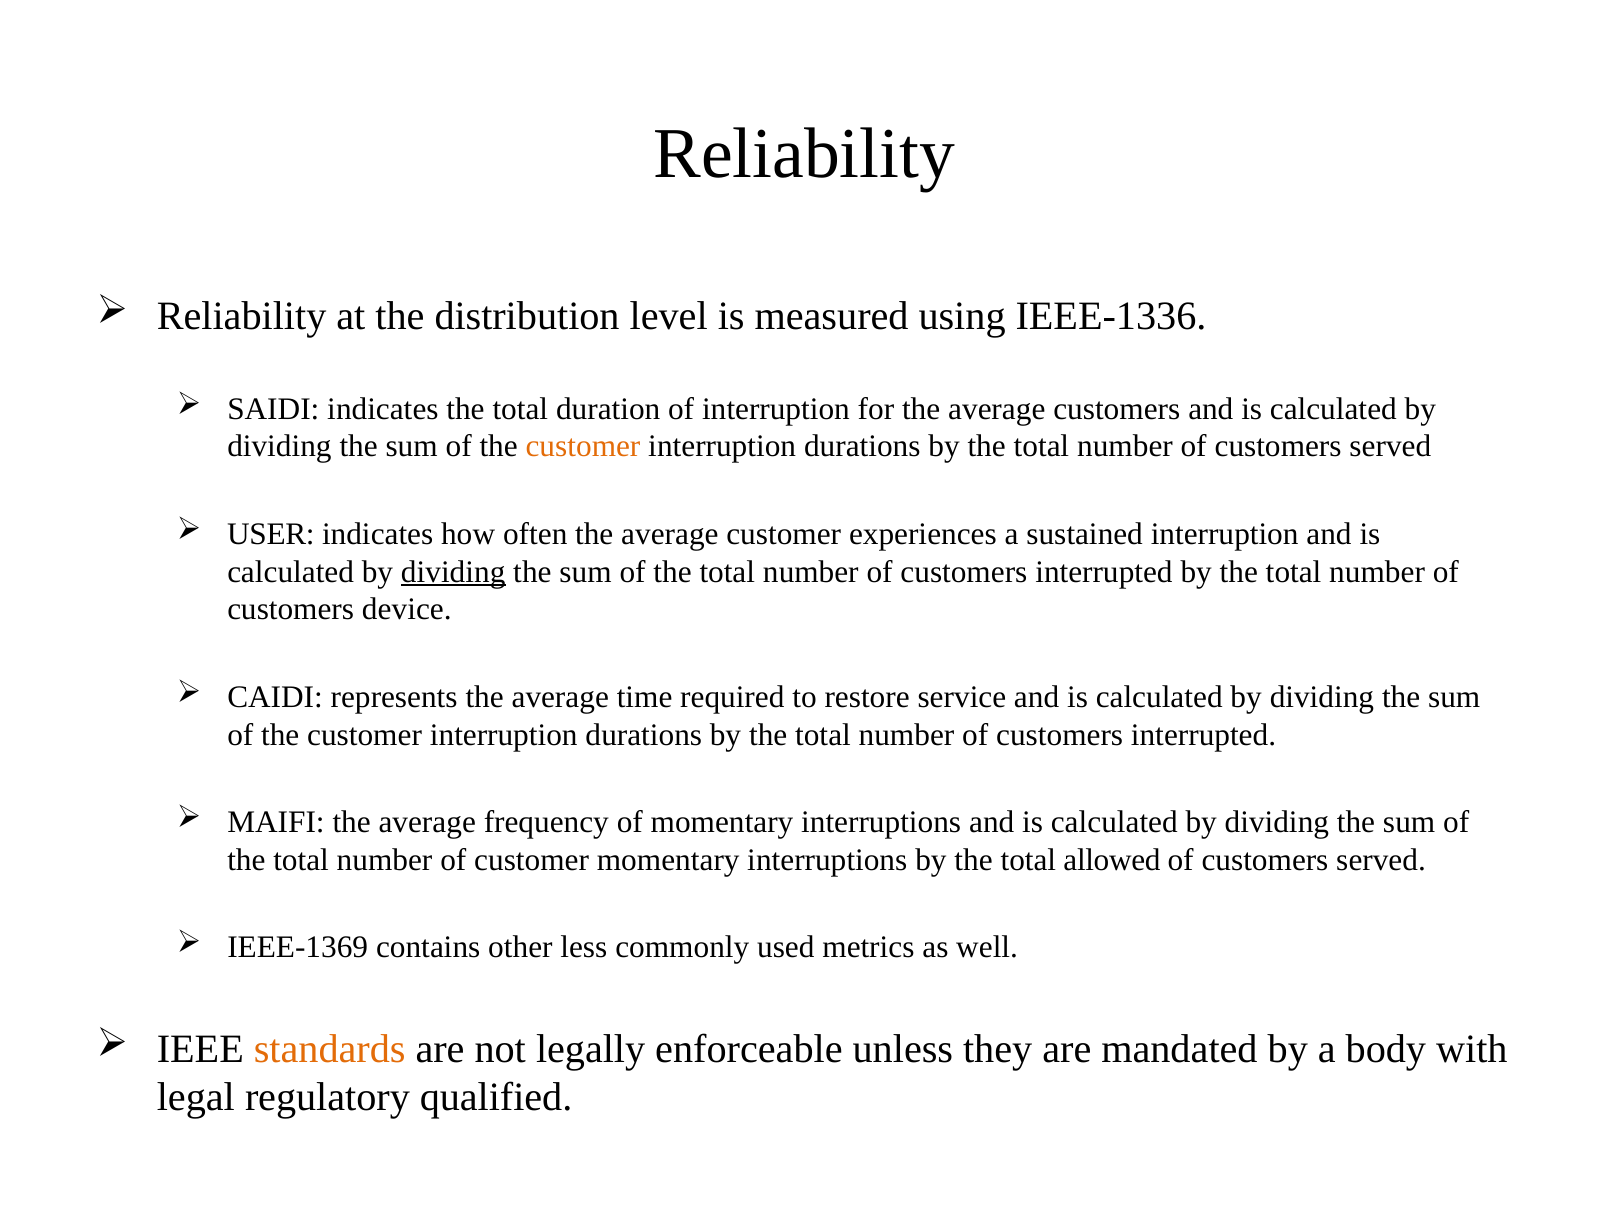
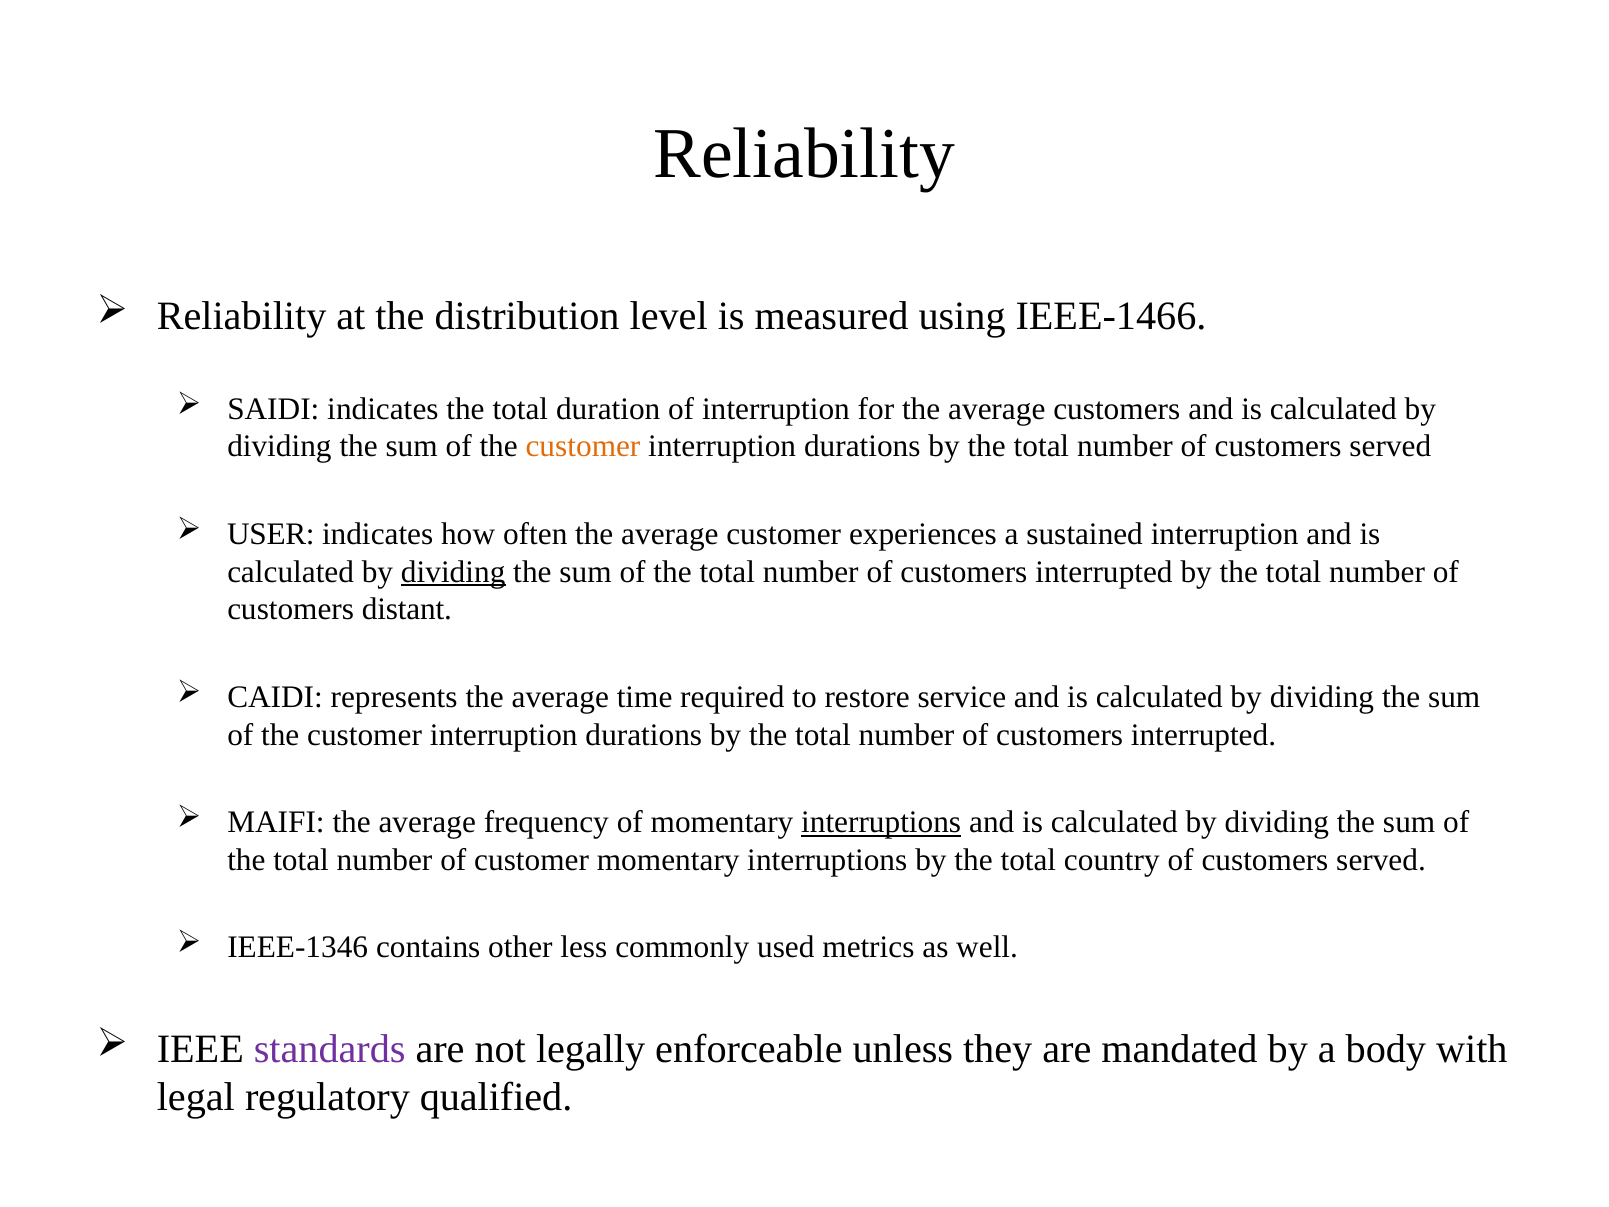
IEEE-1336: IEEE-1336 -> IEEE-1466 (1111, 317)
device: device -> distant (407, 609)
interruptions underline: none -> present (881, 822)
allowed: allowed -> country (1112, 860)
IEEE-1369: IEEE-1369 -> IEEE-1346 (298, 947)
standards colour: orange -> purple (330, 1049)
